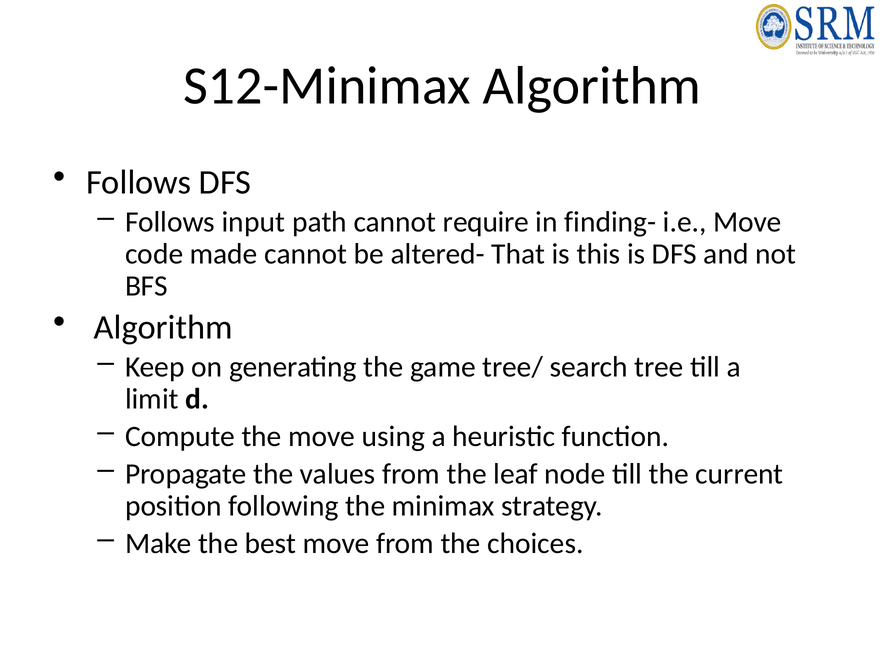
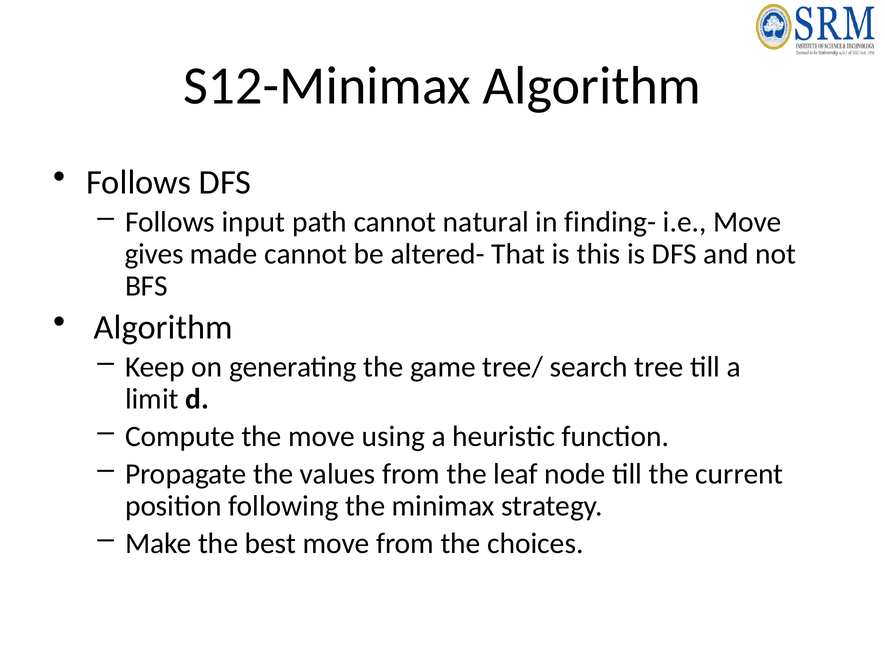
require: require -> natural (486, 222)
code: code -> gives (154, 254)
